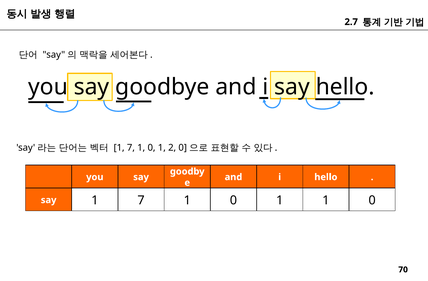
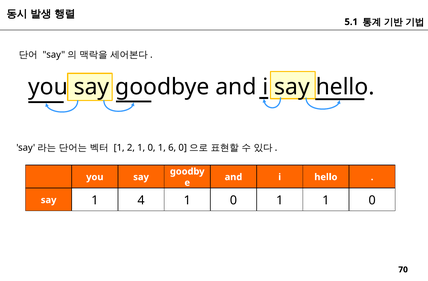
2.7: 2.7 -> 5.1 (351, 22)
7: 7 -> 2 (131, 148)
2: 2 -> 6 (172, 148)
say 1 7: 7 -> 4 (141, 200)
